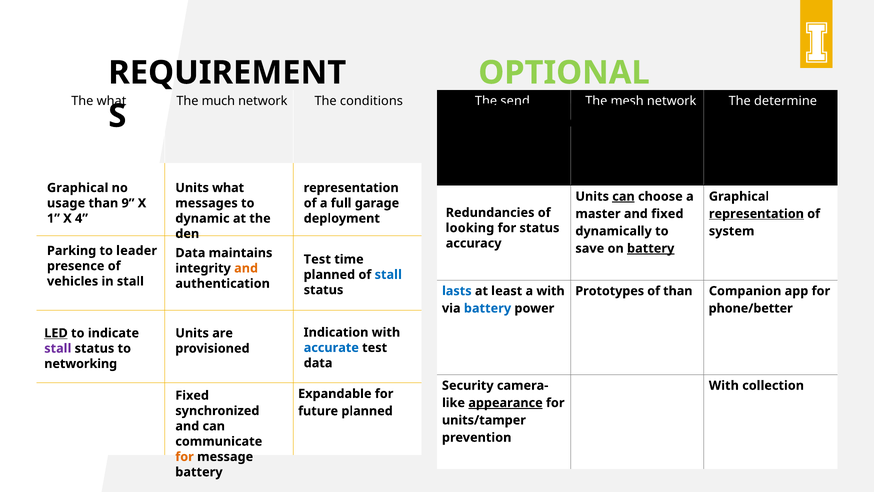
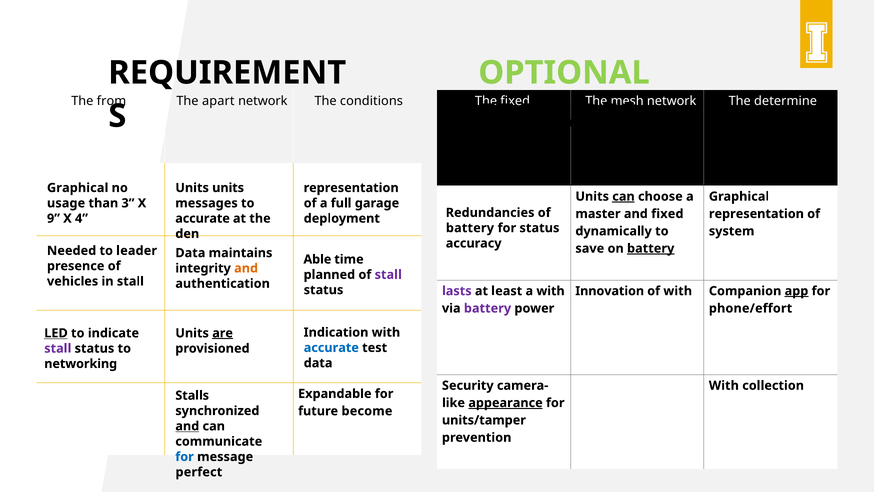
The what: what -> from (111, 101)
much: much -> apart (218, 101)
The send: send -> fixed (515, 101)
Units what: what -> units (228, 188)
9: 9 -> 3 (128, 203)
representation underline: present -> none (756, 214)
1: 1 -> 9 (53, 218)
dynamic: dynamic -> accurate (203, 218)
looking: looking -> battery (470, 228)
Parking: Parking -> Needed (72, 251)
Test: Test -> Able (317, 259)
stall colour: blue -> purple (388, 274)
lasts colour: blue -> purple (457, 291)
Prototypes: Prototypes -> Innovation (610, 291)
of than: than -> with (678, 291)
app underline: none -> present (796, 291)
battery colour: blue -> purple (488, 308)
phone/better: phone/better -> phone/effort (751, 308)
are underline: none -> present (223, 333)
Fixed: Fixed -> Stalls (192, 395)
future planned: planned -> become (367, 411)
and underline: none -> present (187, 426)
for colour: orange -> blue (185, 456)
battery: battery -> perfect (199, 472)
